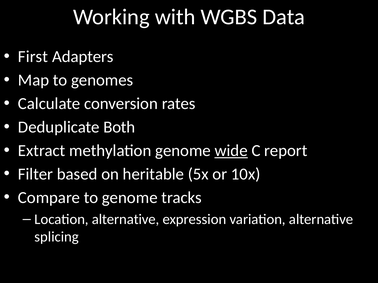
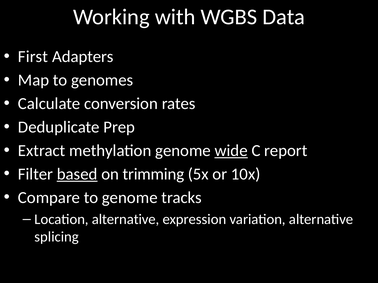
Both: Both -> Prep (119, 127)
based underline: none -> present (77, 174)
heritable: heritable -> trimming (153, 174)
